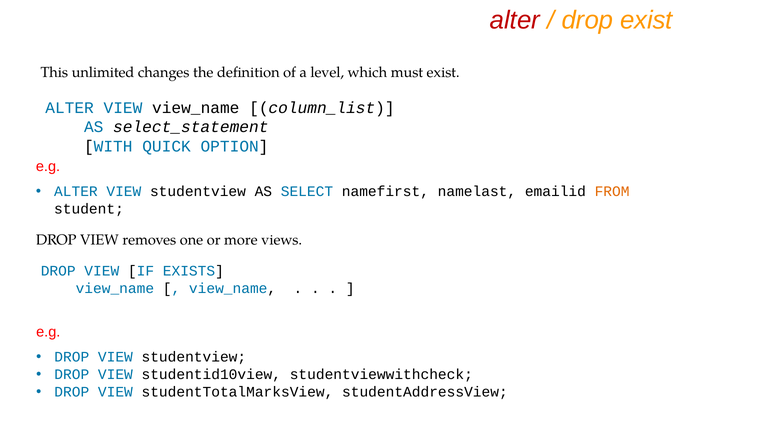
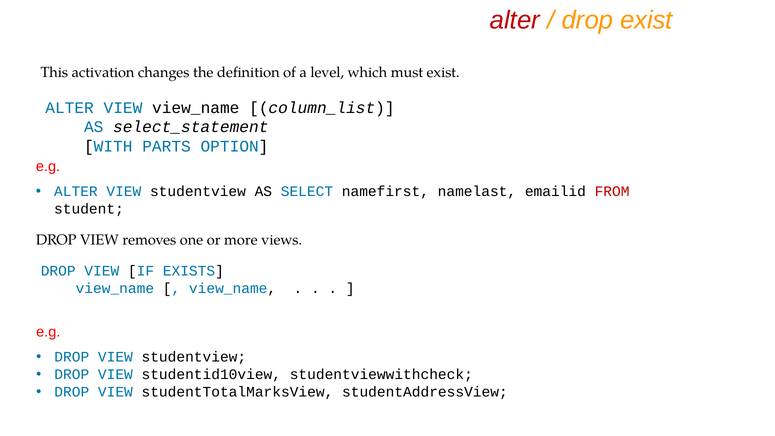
unlimited: unlimited -> activation (103, 73)
QUICK: QUICK -> PARTS (167, 146)
FROM colour: orange -> red (612, 192)
